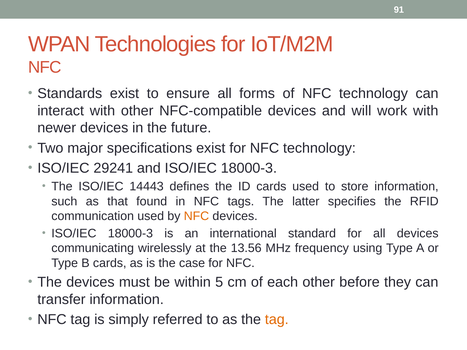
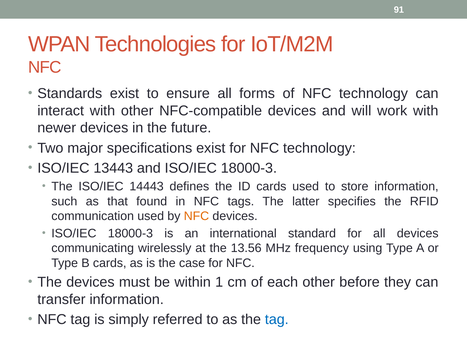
29241: 29241 -> 13443 (113, 168)
5: 5 -> 1 (219, 282)
tag colour: orange -> blue (277, 320)
